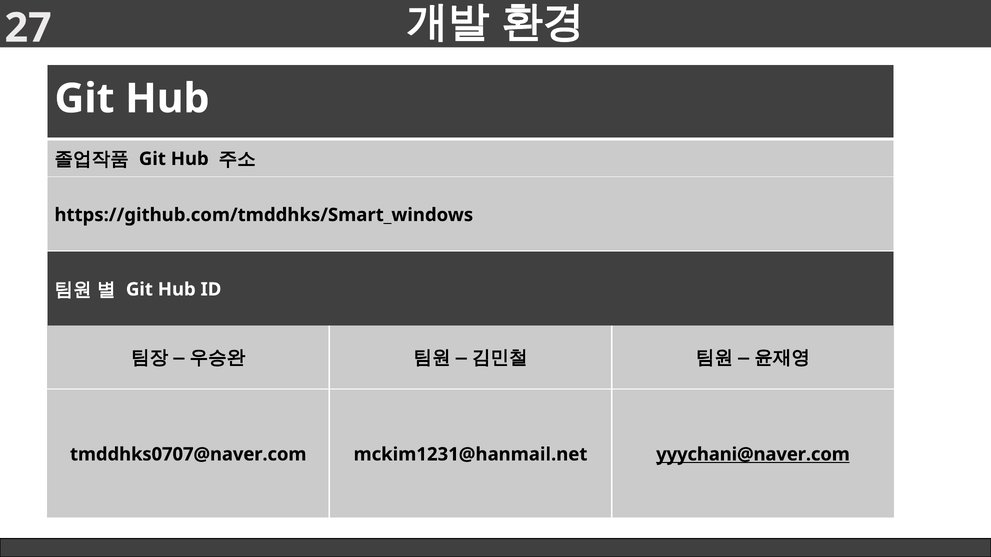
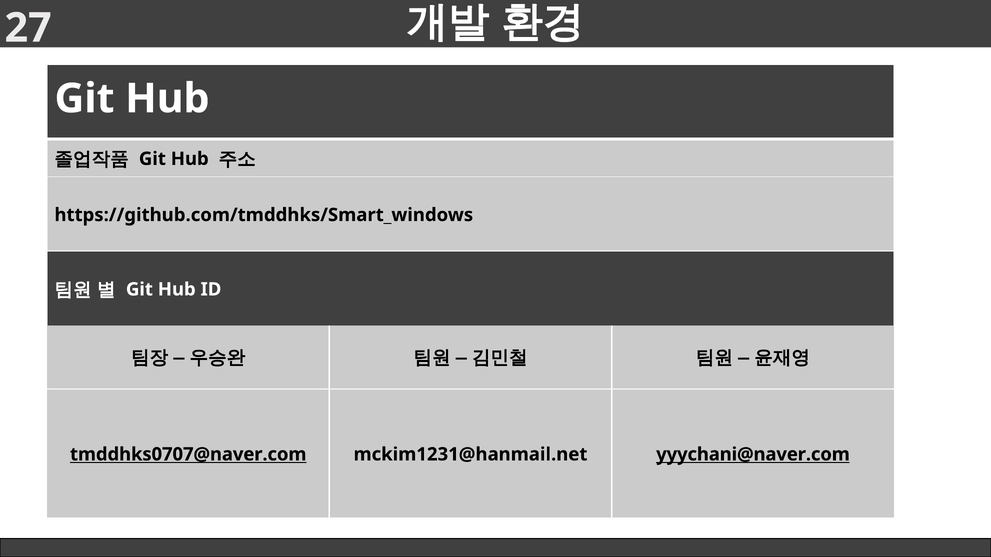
tmddhks0707@naver.com underline: none -> present (188, 455)
